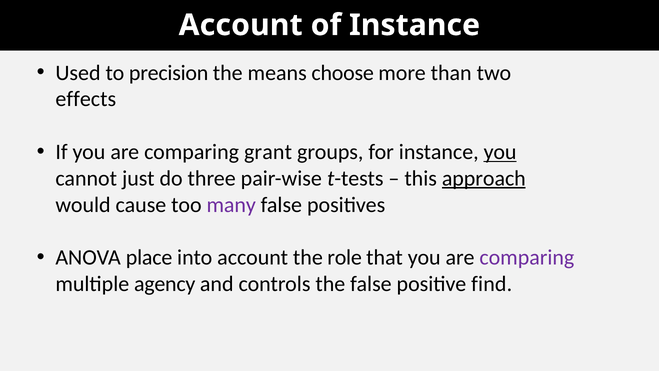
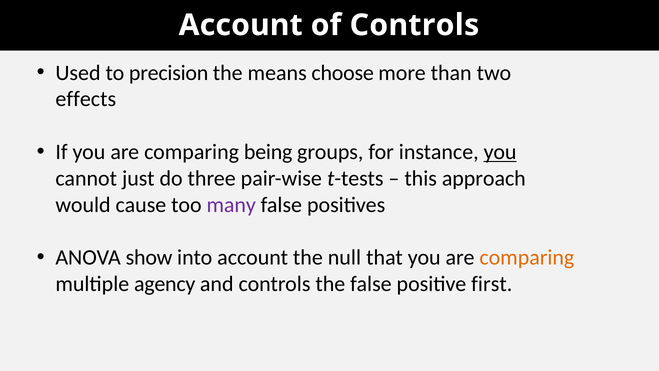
of Instance: Instance -> Controls (414, 25)
grant: grant -> being (268, 152)
approach underline: present -> none (484, 178)
place: place -> show (149, 257)
role: role -> null (344, 257)
comparing colour: purple -> orange (527, 257)
find: find -> first (492, 284)
